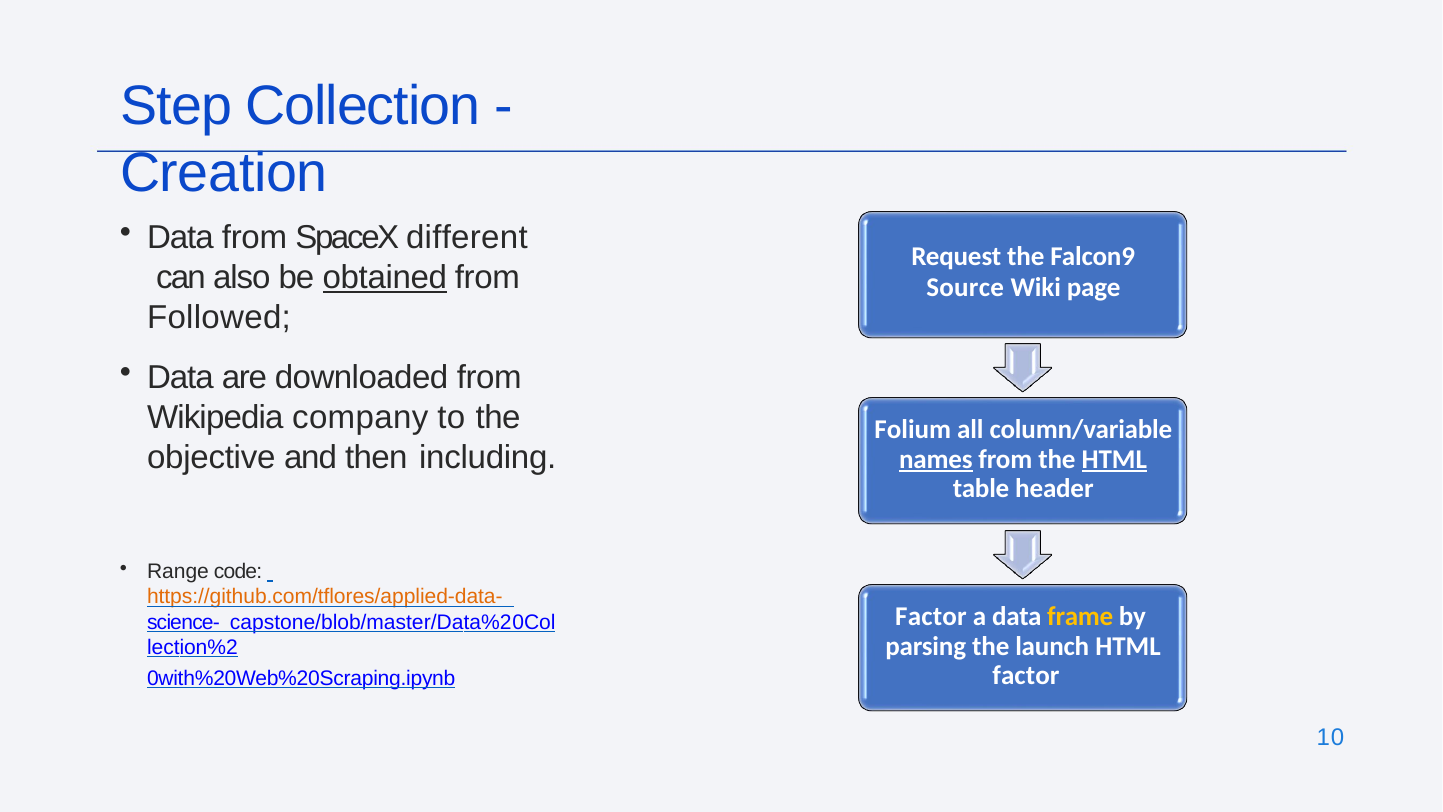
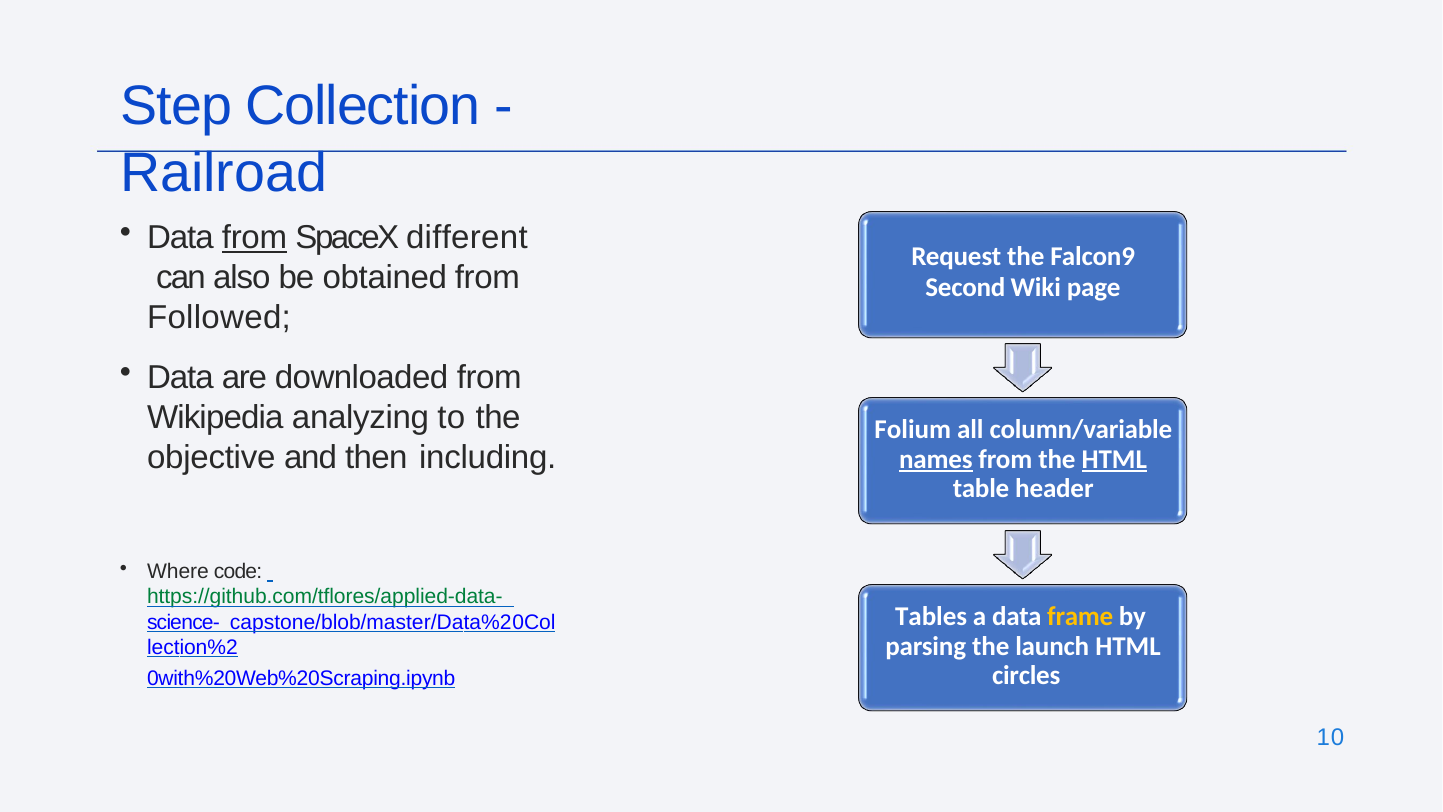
Creation: Creation -> Railroad (224, 173)
from underline: none -> present (255, 238)
obtained underline: present -> none (385, 277)
Source: Source -> Second (965, 288)
company: company -> analyzing (361, 417)
Range: Range -> Where (178, 571)
https://github.com/tflores/applied-data- colour: orange -> green (325, 597)
Factor: Factor -> Tables (931, 617)
factor: factor -> circles (1026, 675)
